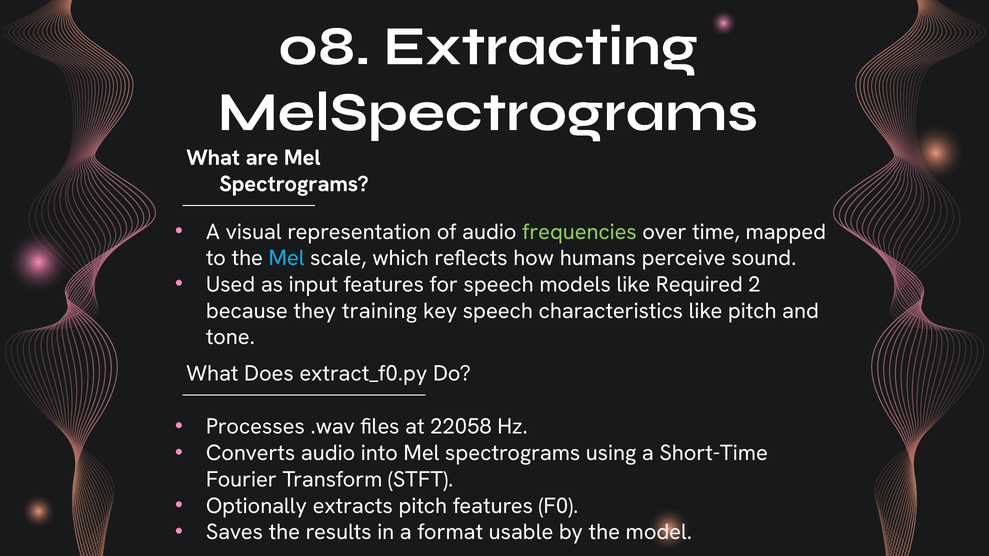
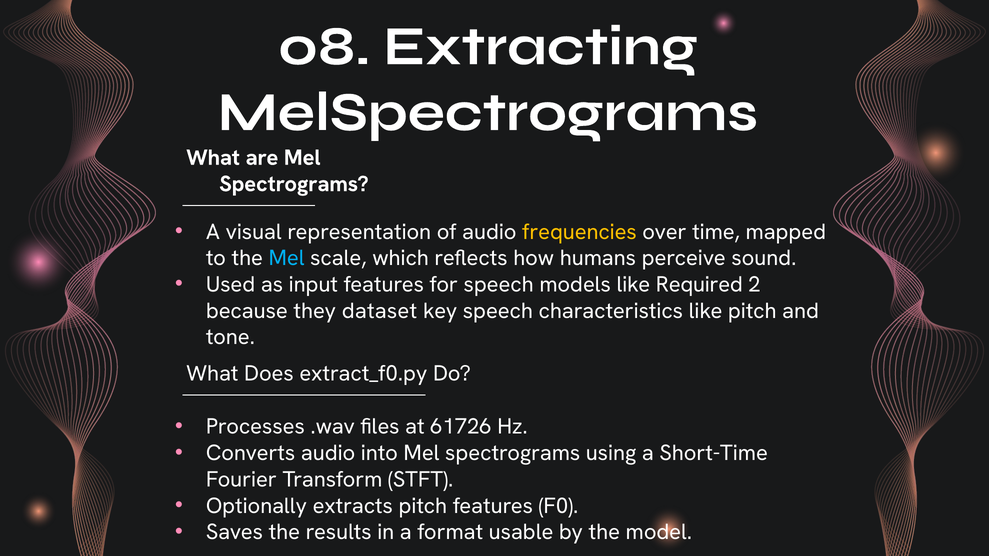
frequencies colour: light green -> yellow (579, 232)
training: training -> dataset (379, 311)
22058: 22058 -> 61726 (461, 427)
